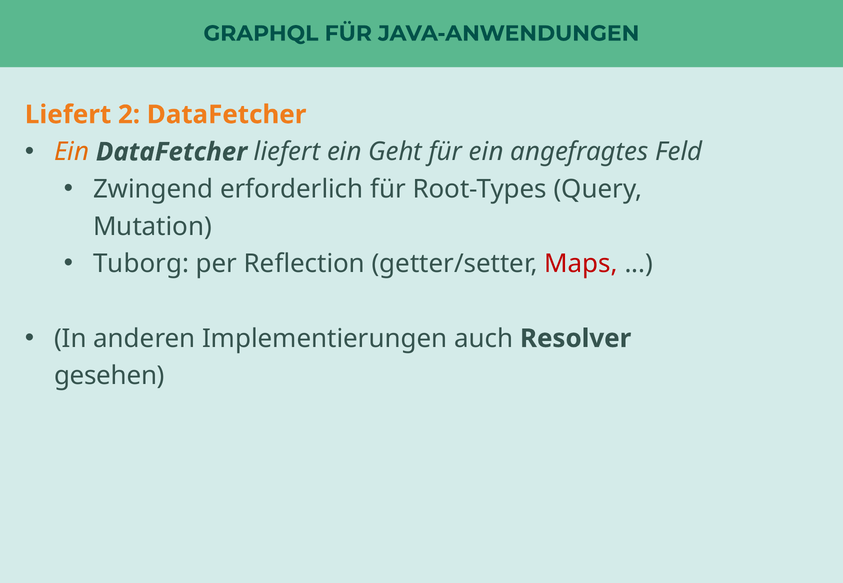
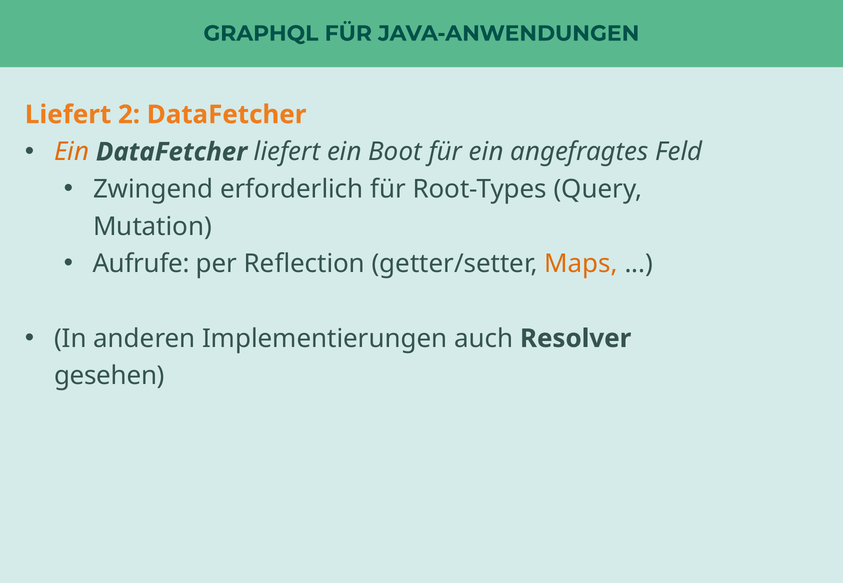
Geht: Geht -> Boot (395, 152)
Tuborg: Tuborg -> Aufrufe (141, 264)
Maps colour: red -> orange (581, 264)
